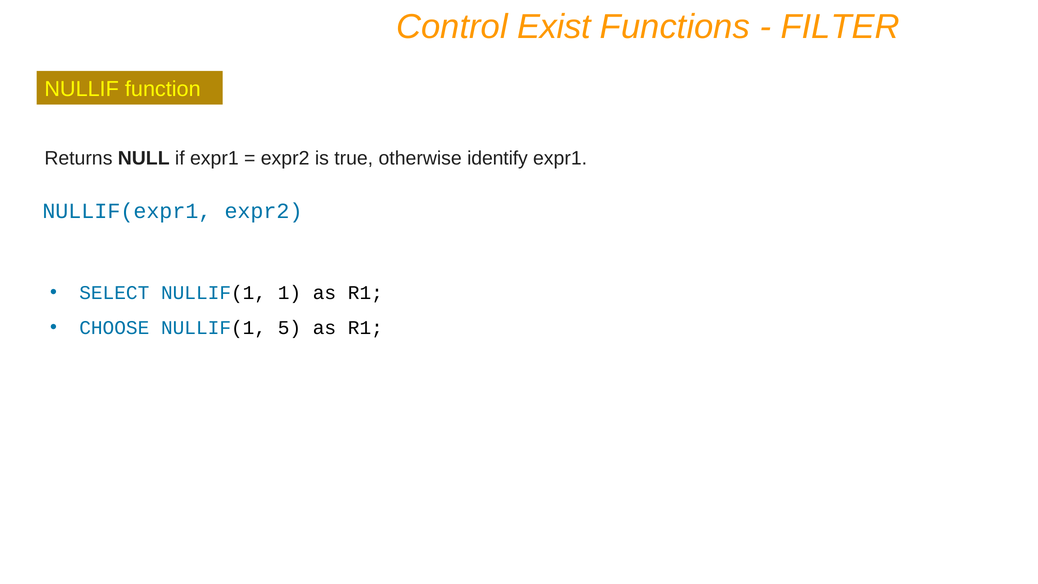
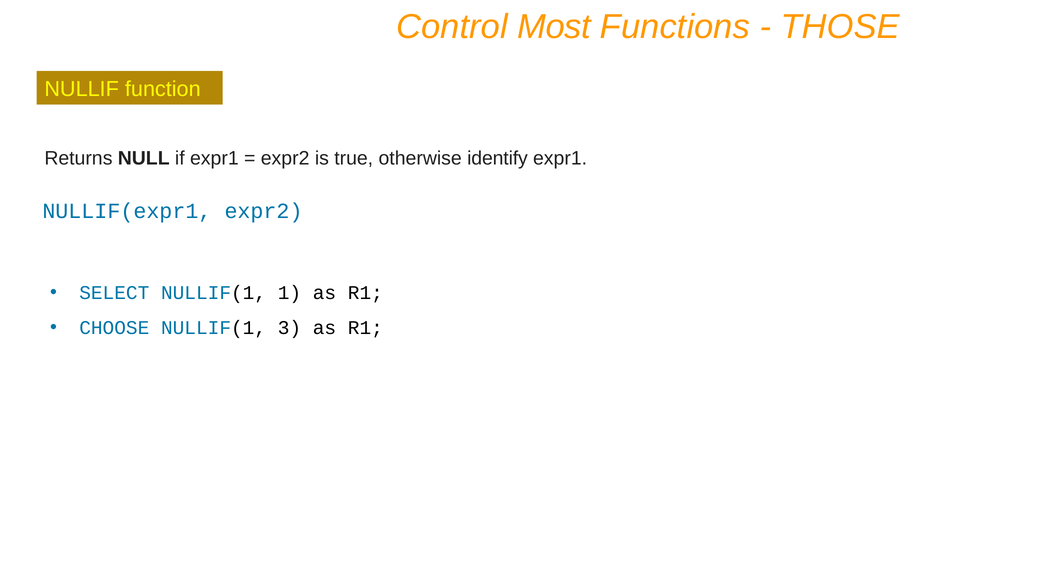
Exist: Exist -> Most (554, 27)
FILTER: FILTER -> THOSE (840, 27)
5: 5 -> 3 (289, 328)
